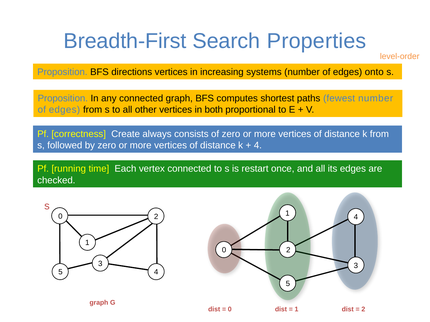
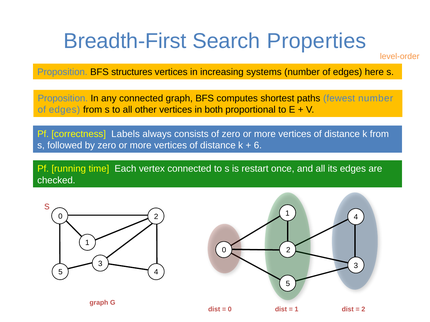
directions: directions -> structures (132, 72)
onto: onto -> here (374, 72)
Create: Create -> Labels (126, 134)
4: 4 -> 6 (258, 146)
